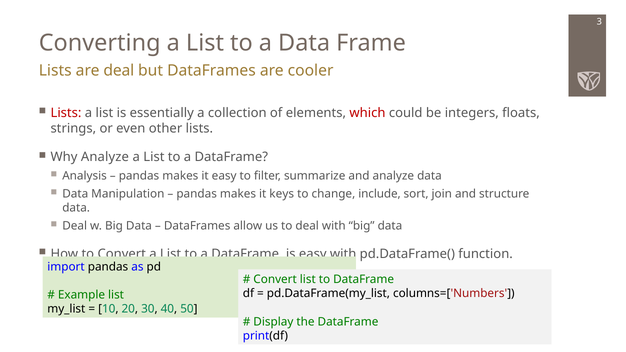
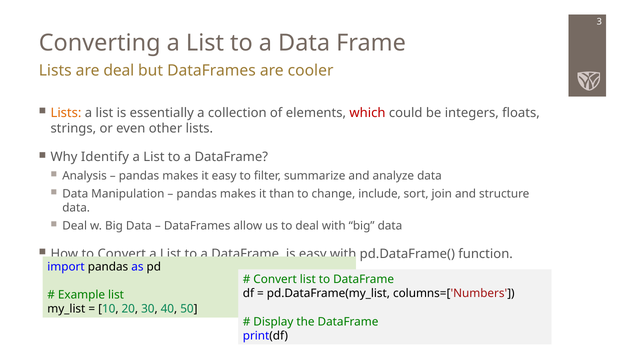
Lists colour: red -> orange (66, 113)
Why Analyze: Analyze -> Identify (105, 157)
keys: keys -> than (282, 194)
